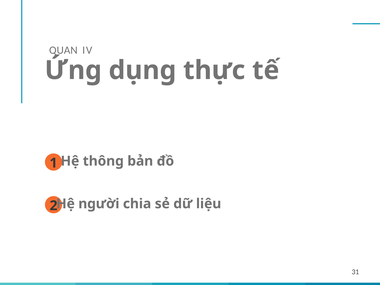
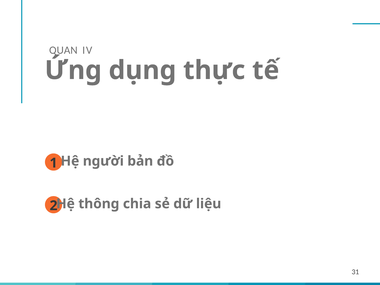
thông: thông -> người (103, 161)
người: người -> thông (99, 204)
